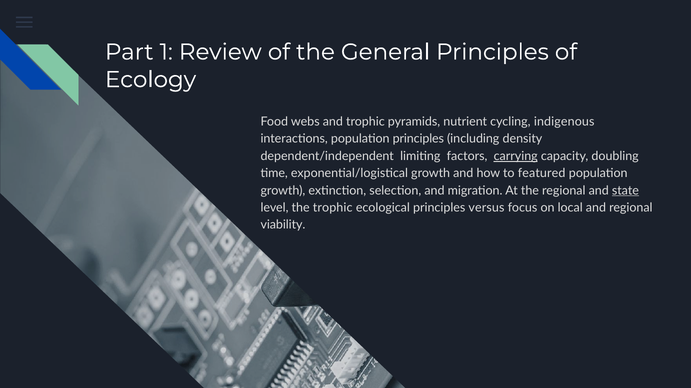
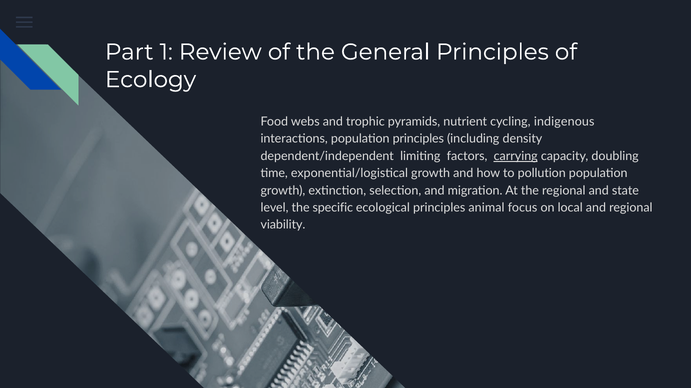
featured: featured -> pollution (542, 174)
state underline: present -> none (625, 191)
the trophic: trophic -> specific (333, 208)
versus: versus -> animal (486, 208)
